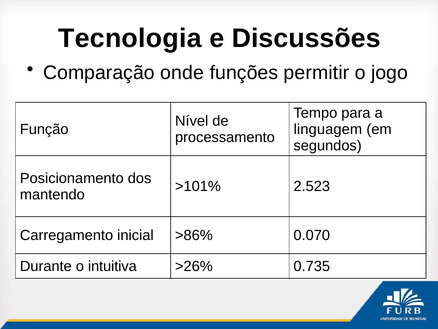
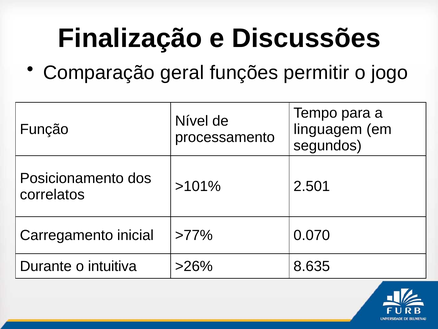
Tecnologia: Tecnologia -> Finalização (130, 38)
onde: onde -> geral (182, 73)
2.523: 2.523 -> 2.501 (312, 186)
mantendo: mantendo -> correlatos (52, 194)
>86%: >86% -> >77% (194, 235)
0.735: 0.735 -> 8.635 (312, 266)
